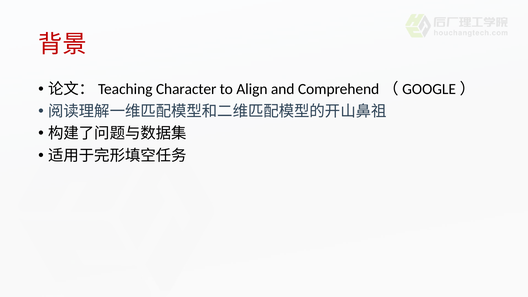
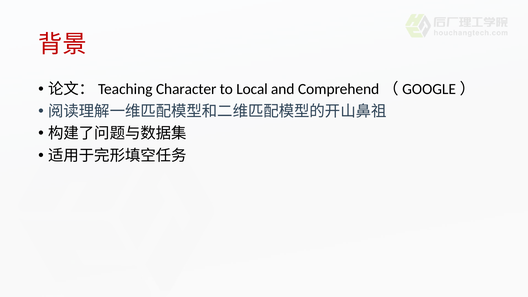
Align: Align -> Local (252, 89)
